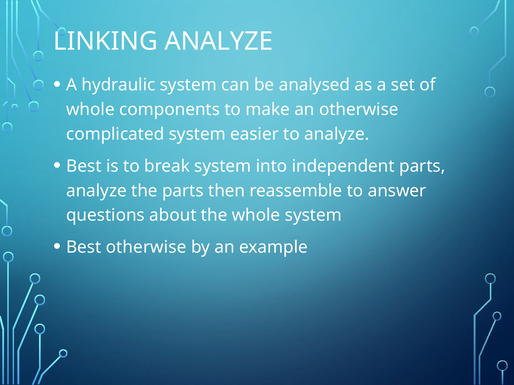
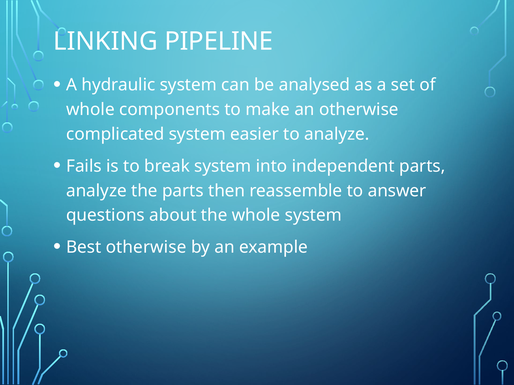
LINKING ANALYZE: ANALYZE -> PIPELINE (219, 41)
Best: Best -> Fails (84, 166)
